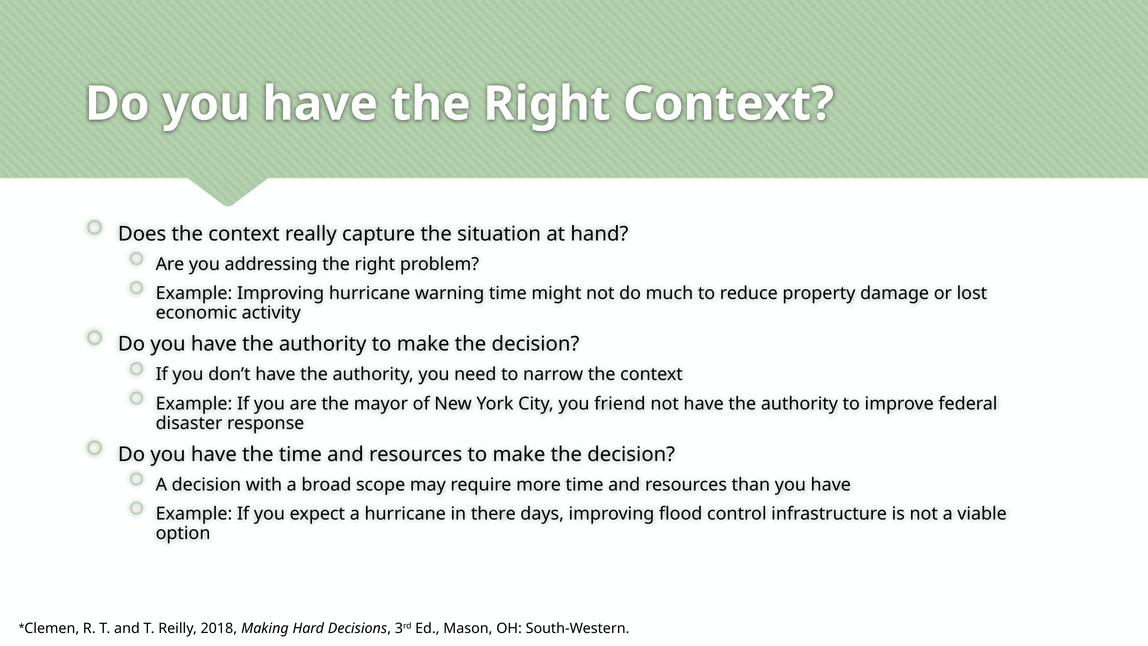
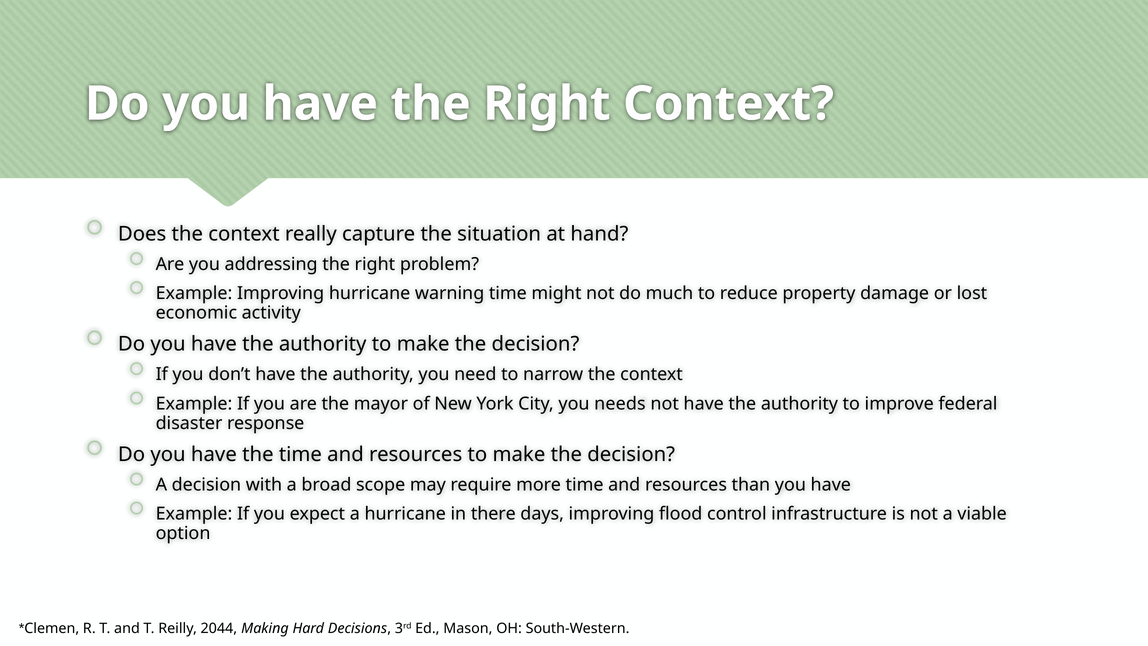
friend: friend -> needs (620, 404)
2018: 2018 -> 2044 (219, 628)
